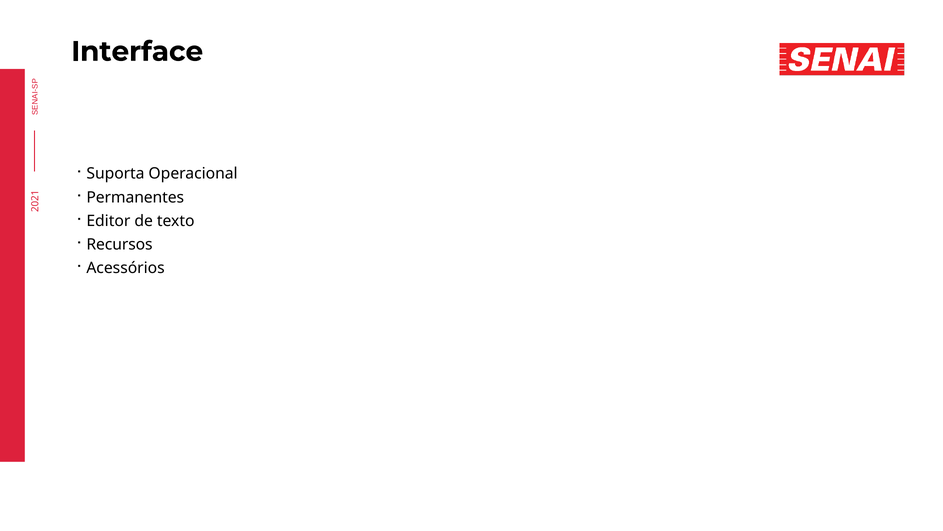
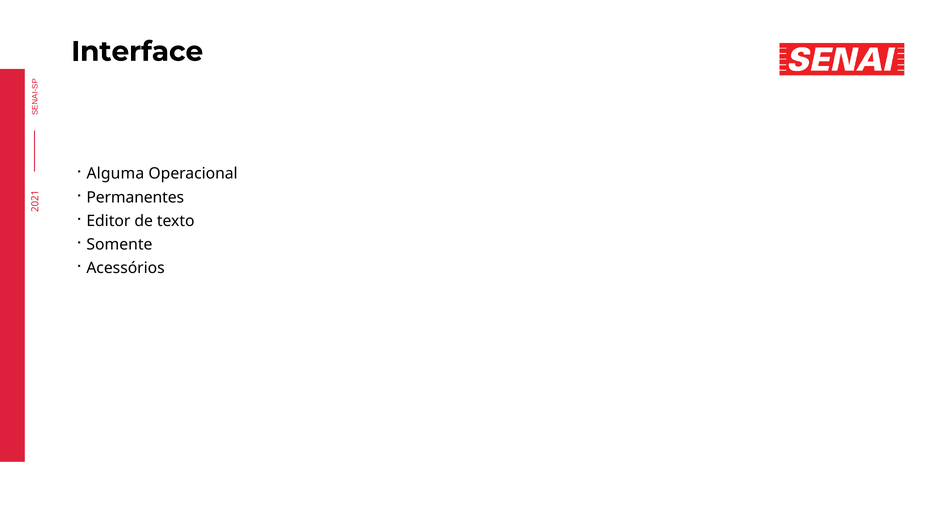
Suporta: Suporta -> Alguma (115, 174)
Recursos: Recursos -> Somente (119, 244)
